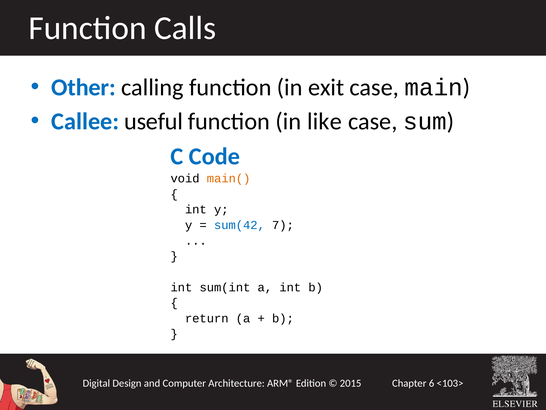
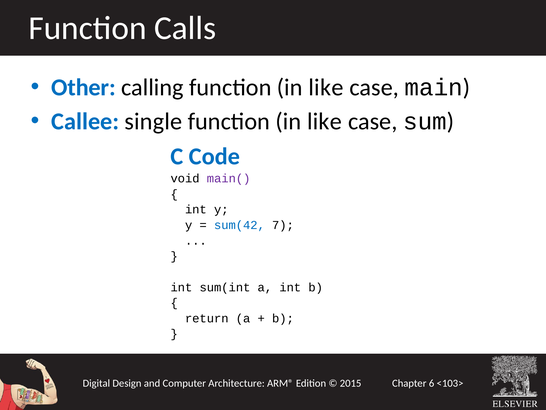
calling function in exit: exit -> like (326, 87)
useful: useful -> single (153, 121)
main( colour: orange -> purple (229, 178)
